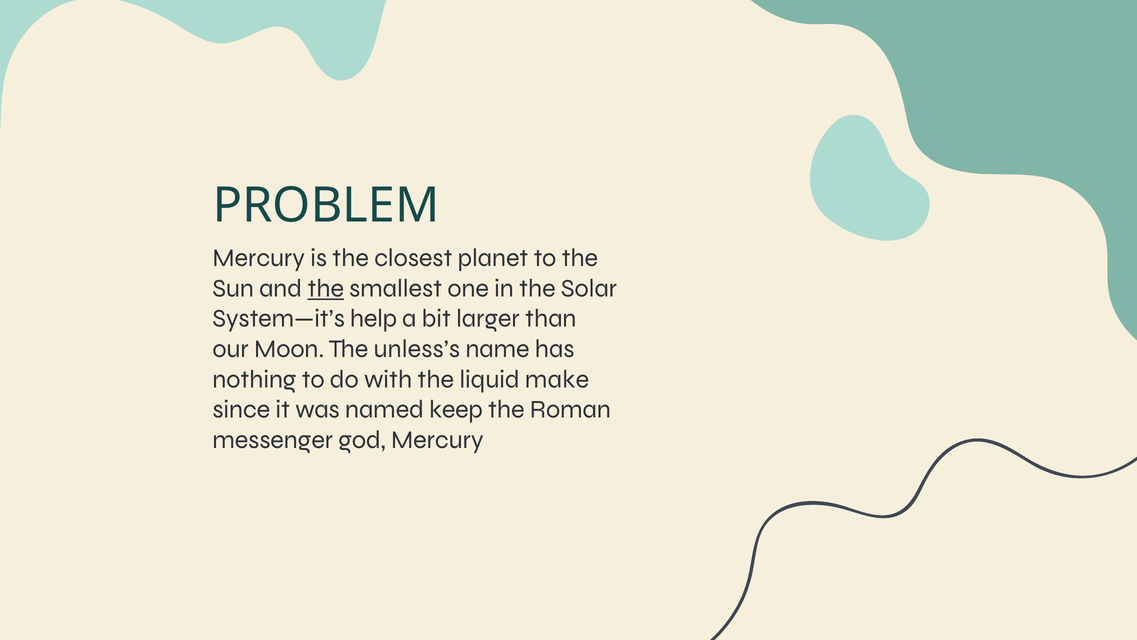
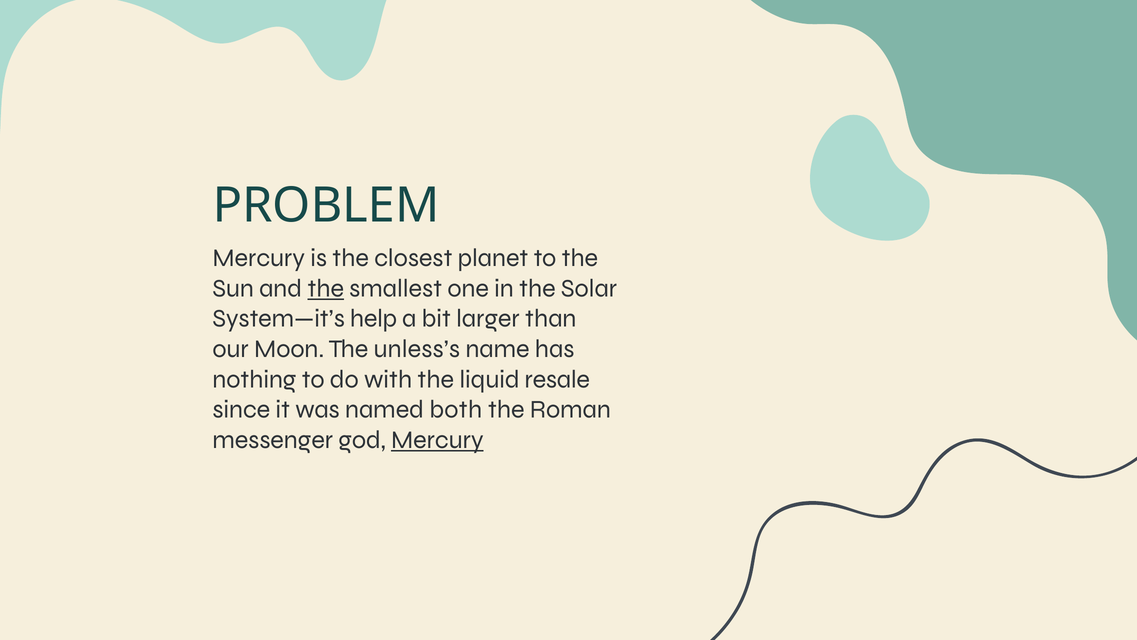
make: make -> resale (557, 379)
keep: keep -> both (456, 409)
Mercury underline: none -> present (437, 440)
